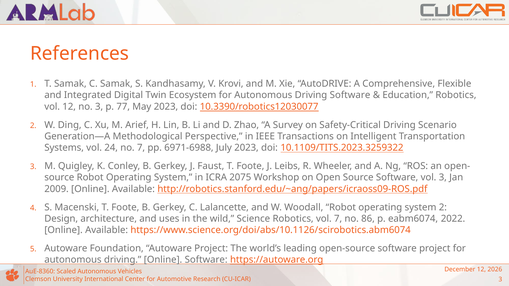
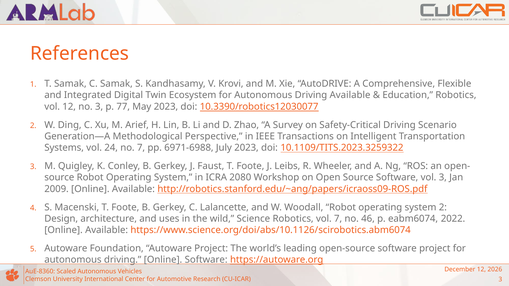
Driving Software: Software -> Available (350, 95)
2075: 2075 -> 2080 (240, 178)
86: 86 -> 46 (368, 219)
